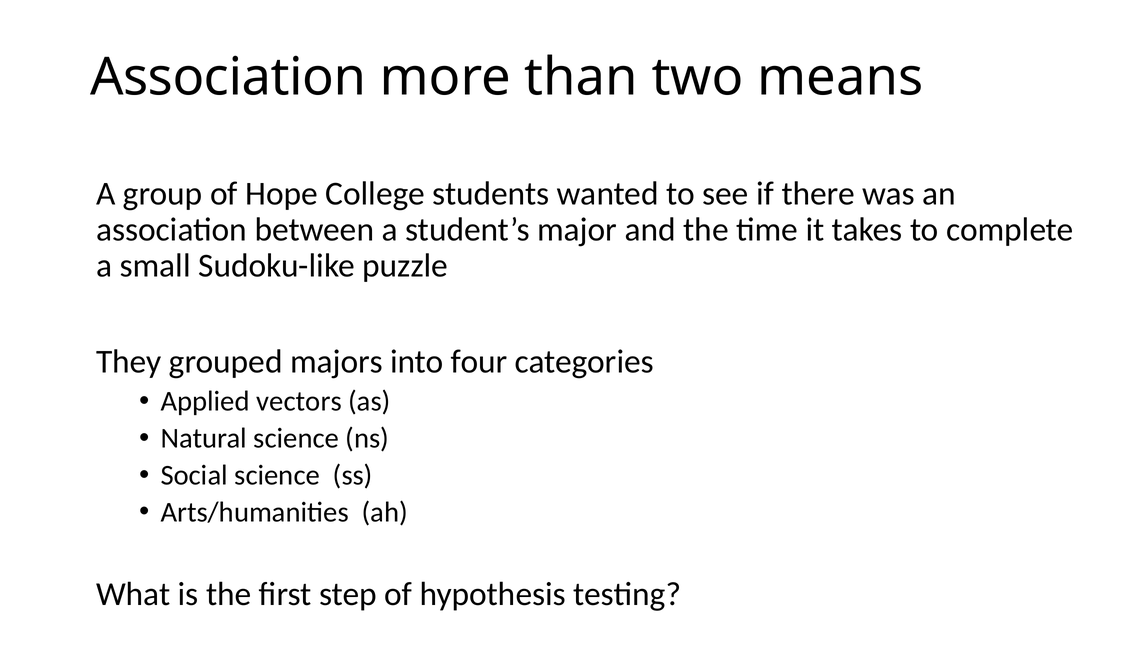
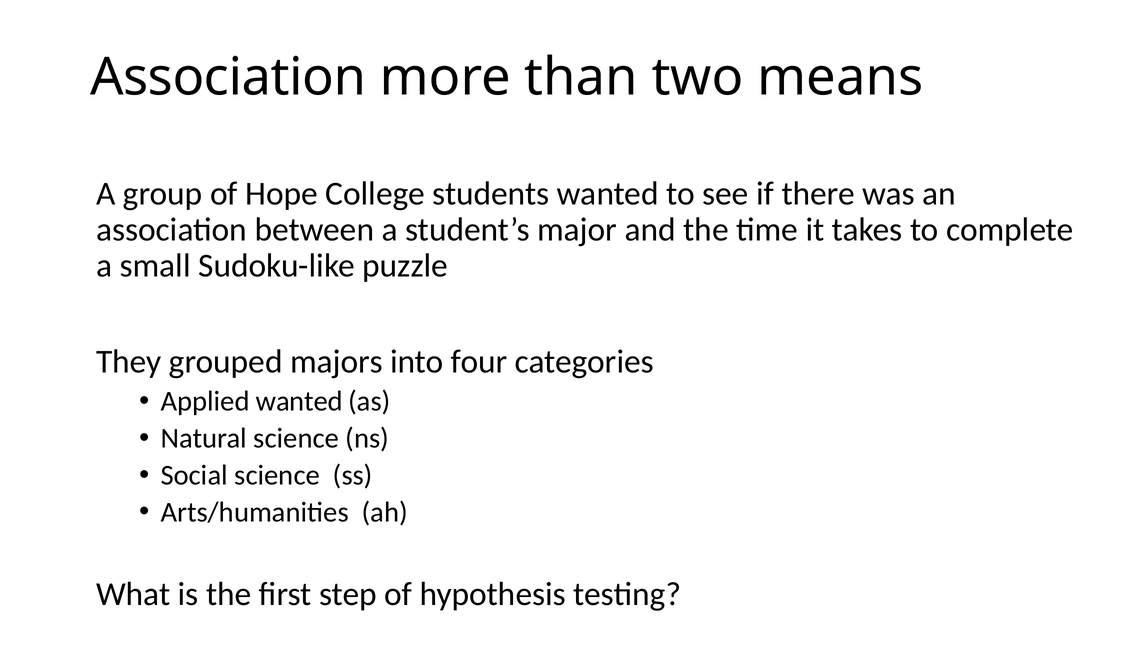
Applied vectors: vectors -> wanted (299, 402)
